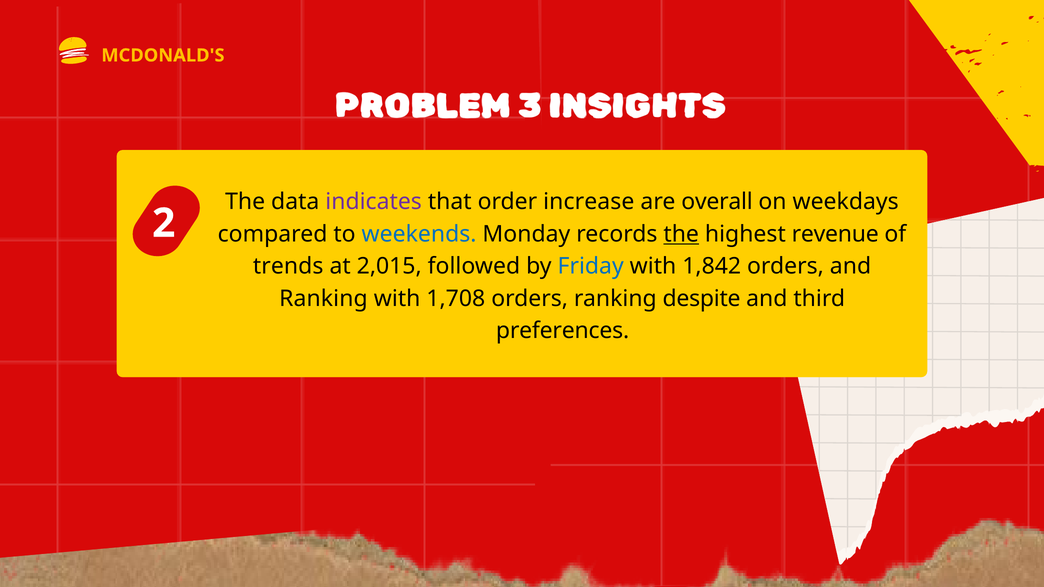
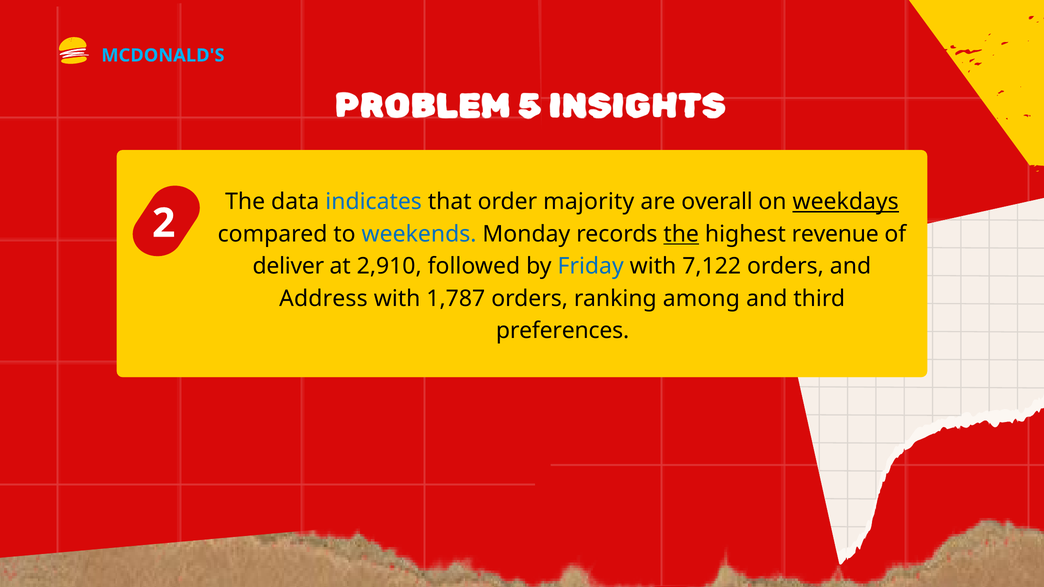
MCDONALD'S colour: yellow -> light blue (163, 55)
3: 3 -> 5 (530, 106)
indicates colour: purple -> blue (374, 202)
increase: increase -> majority (589, 202)
weekdays underline: none -> present (846, 202)
trends: trends -> deliver (288, 266)
2,015: 2,015 -> 2,910 (389, 266)
1,842: 1,842 -> 7,122 (712, 266)
Ranking: Ranking -> Address (323, 299)
1,708: 1,708 -> 1,787 (456, 299)
despite: despite -> among (701, 299)
